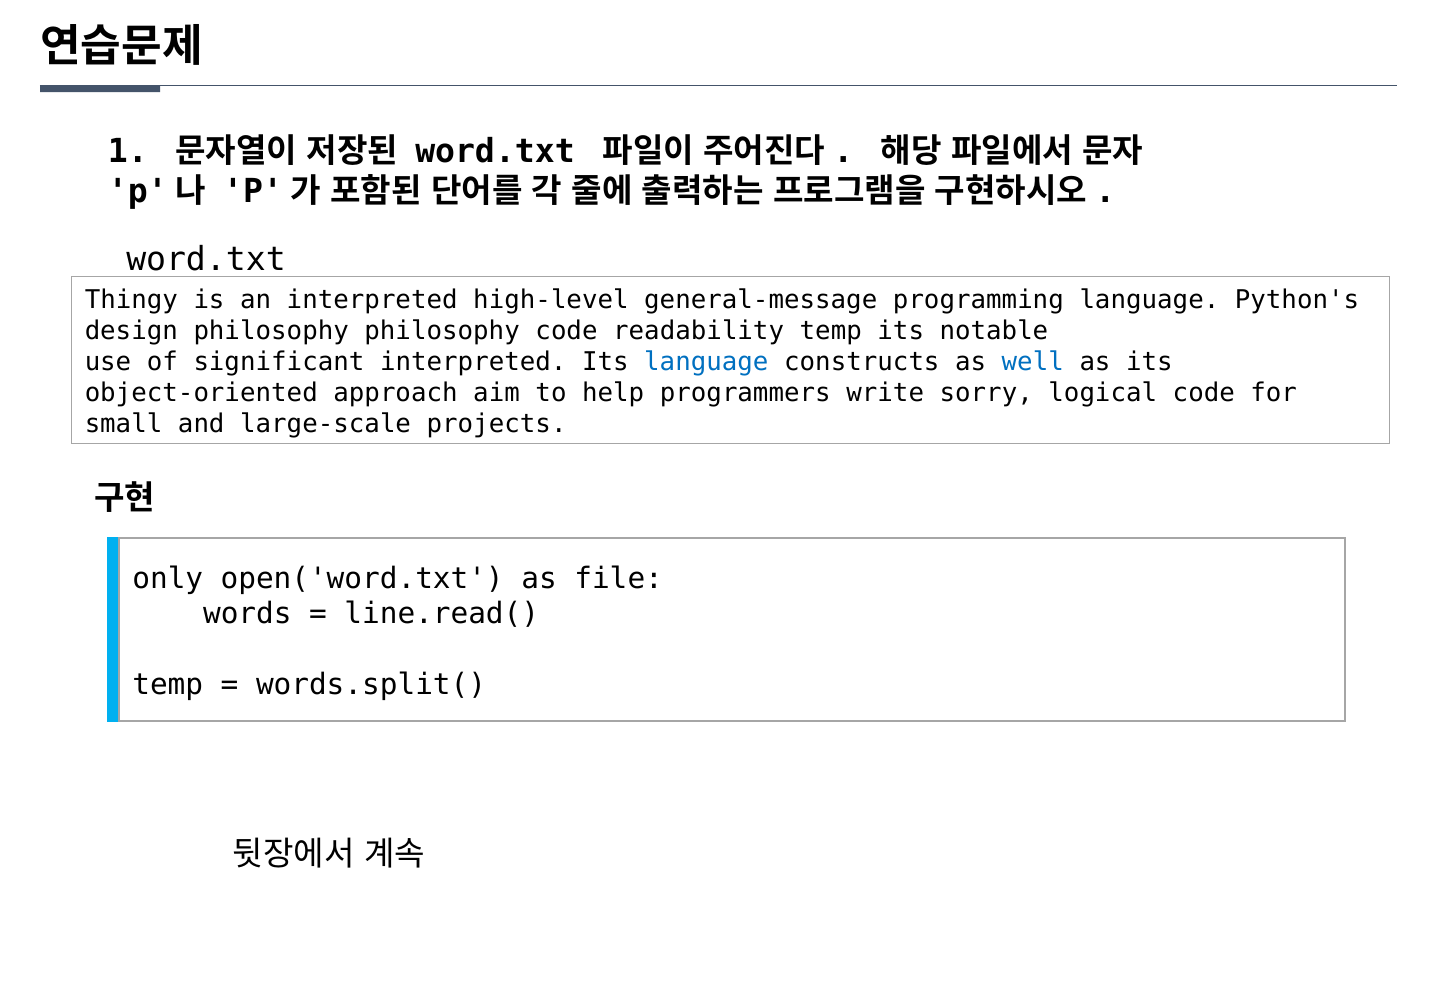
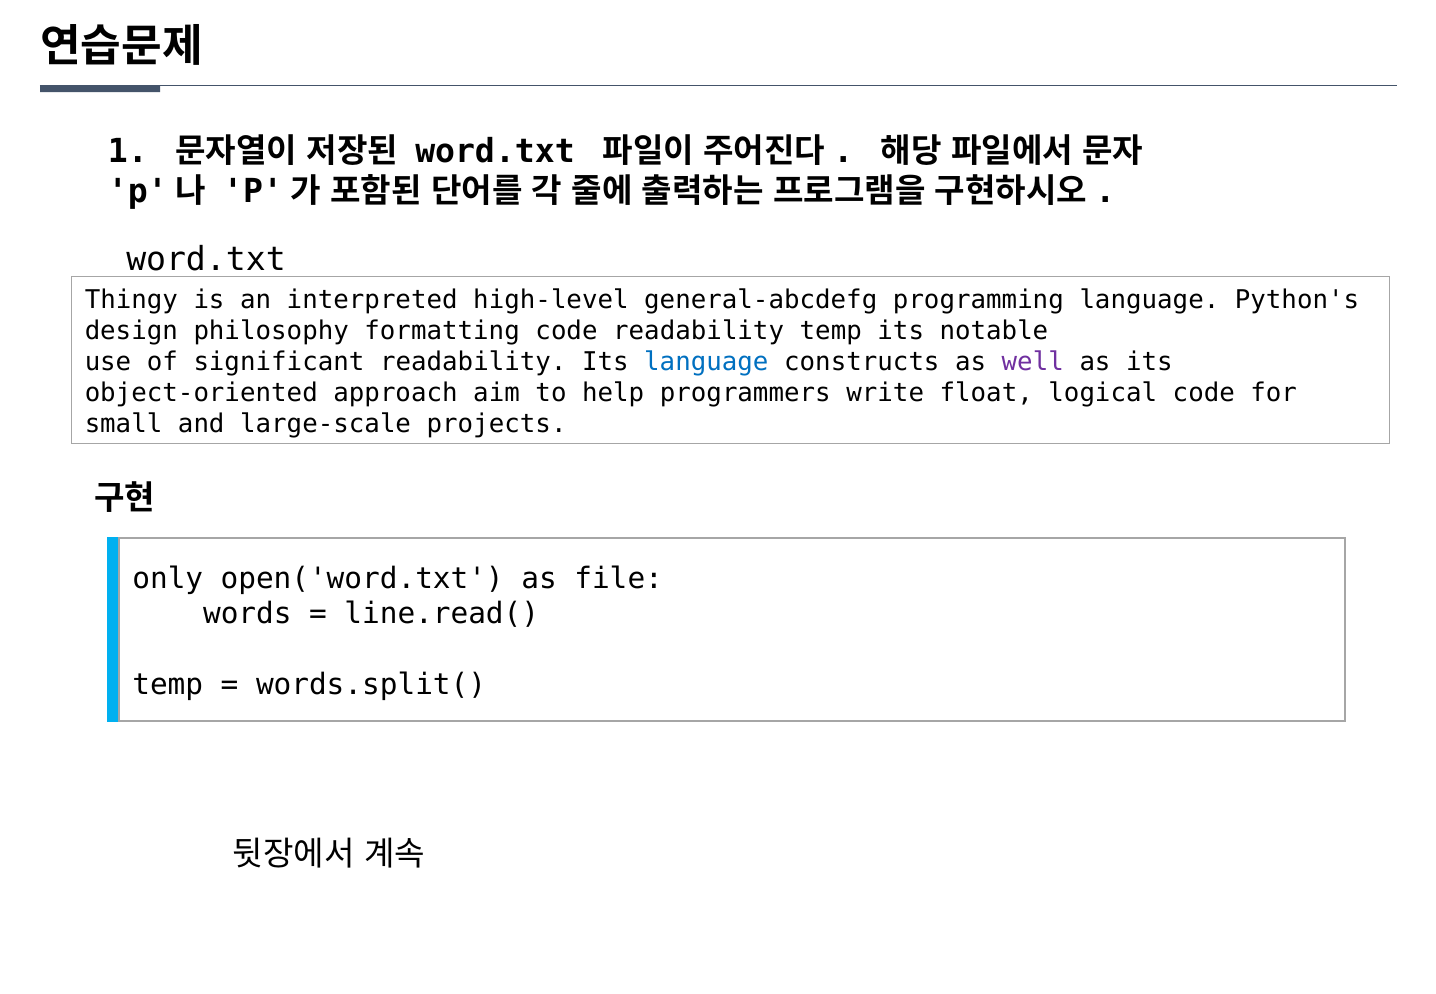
general-message: general-message -> general-abcdefg (761, 300)
philosophy philosophy: philosophy -> formatting (442, 331)
significant interpreted: interpreted -> readability (473, 362)
well colour: blue -> purple (1033, 362)
sorry: sorry -> float (986, 393)
